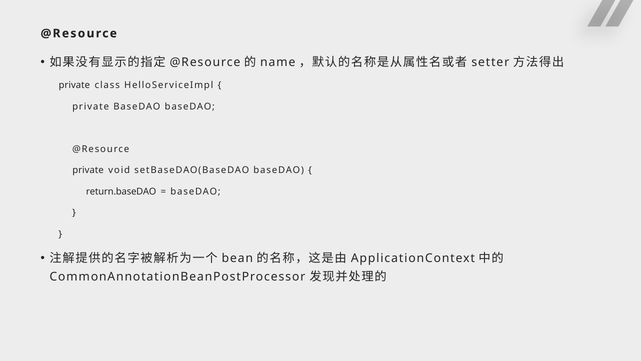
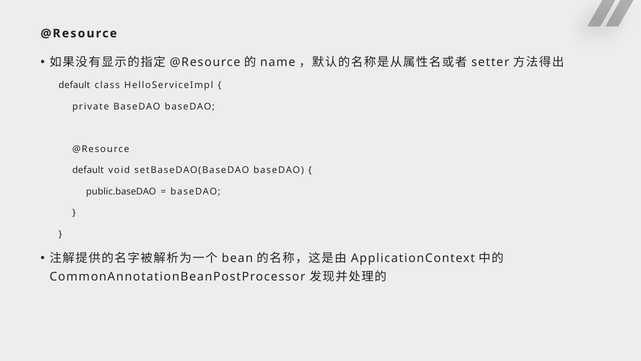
private: private -> default (74, 85)
private: private -> default (88, 170)
return.baseDAO: return.baseDAO -> public.baseDAO (121, 191)
